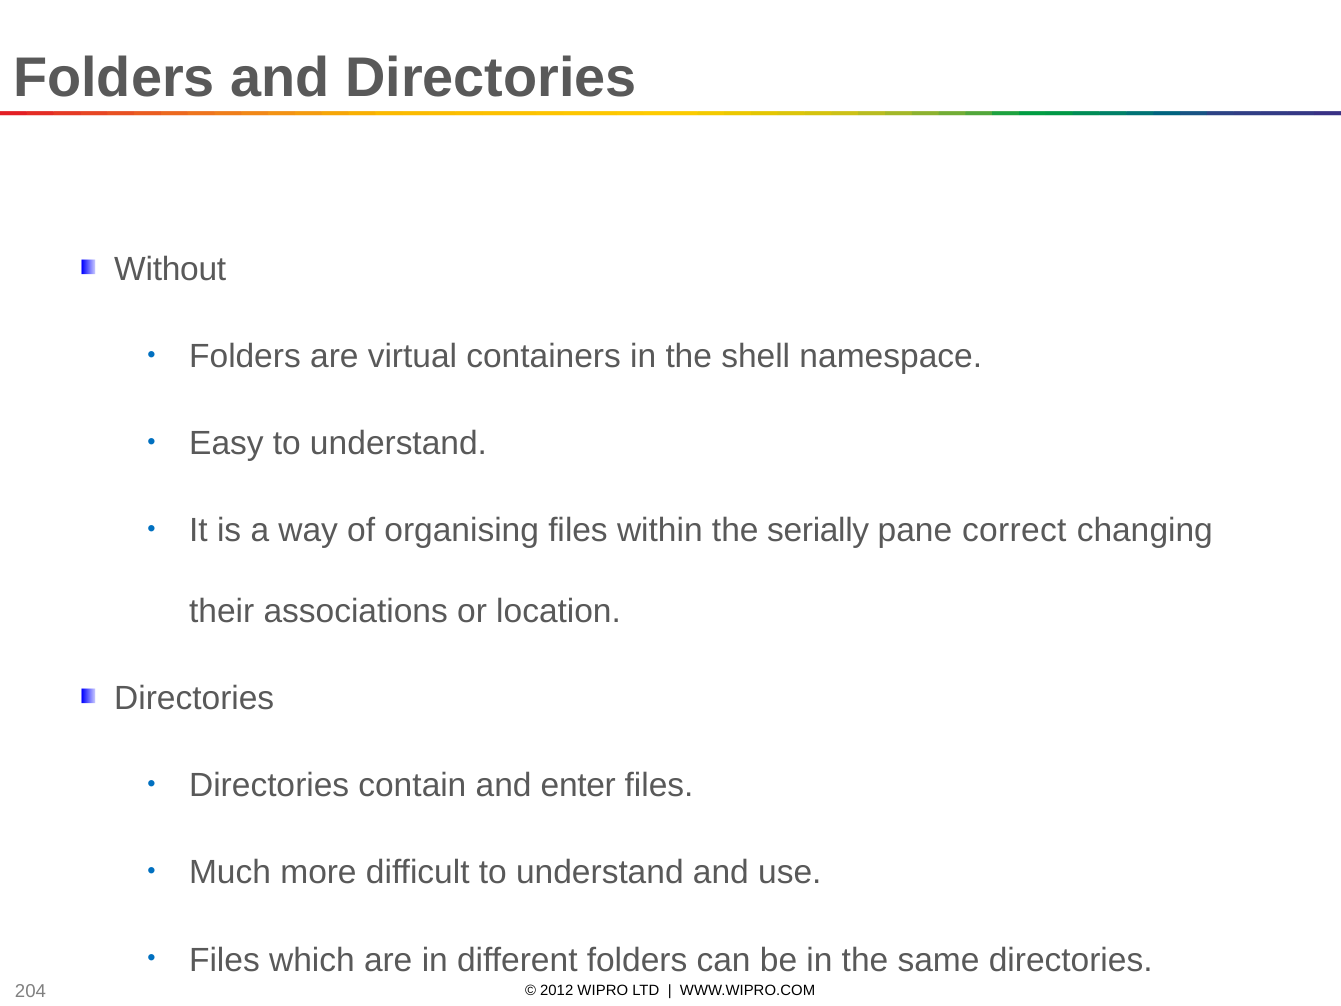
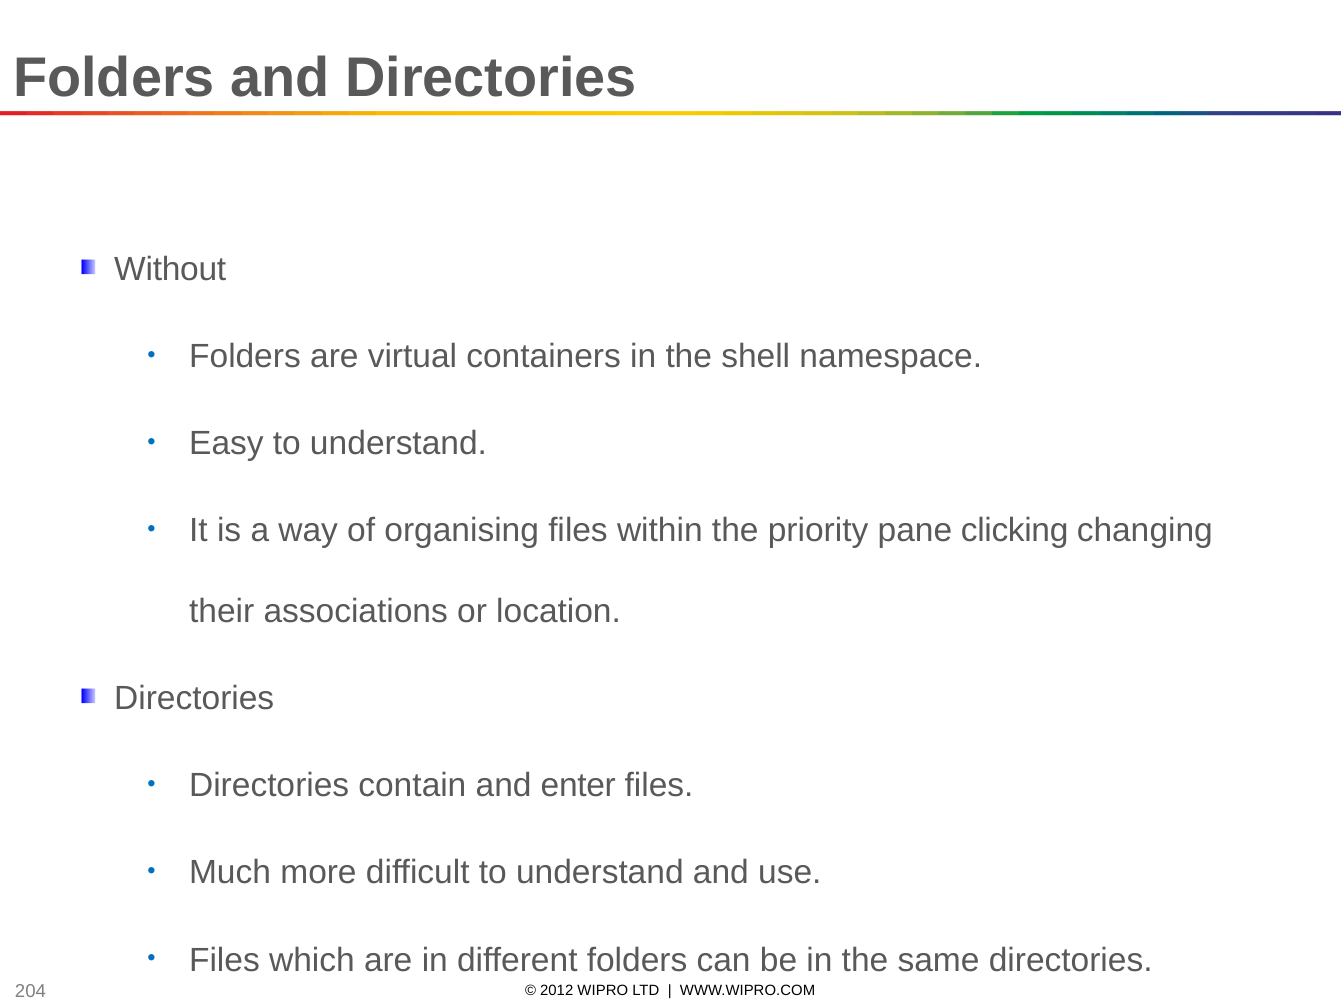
serially: serially -> priority (818, 531)
correct: correct -> clicking (1015, 531)
